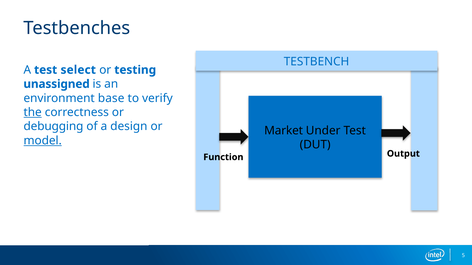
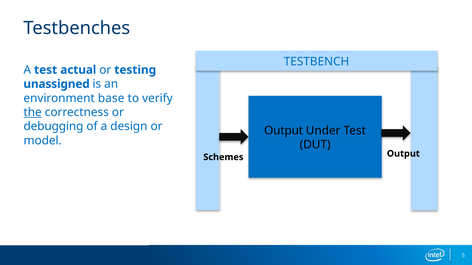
select: select -> actual (78, 70)
Market: Market -> Output (284, 131)
model underline: present -> none (43, 141)
Function: Function -> Schemes (223, 157)
